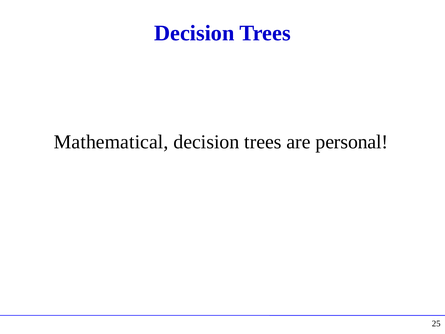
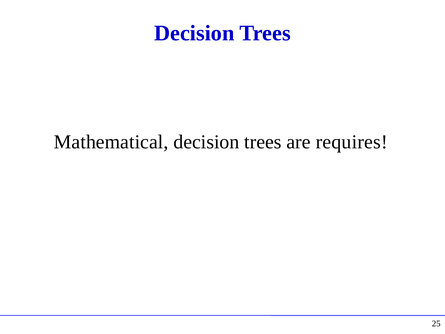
personal: personal -> requires (352, 142)
